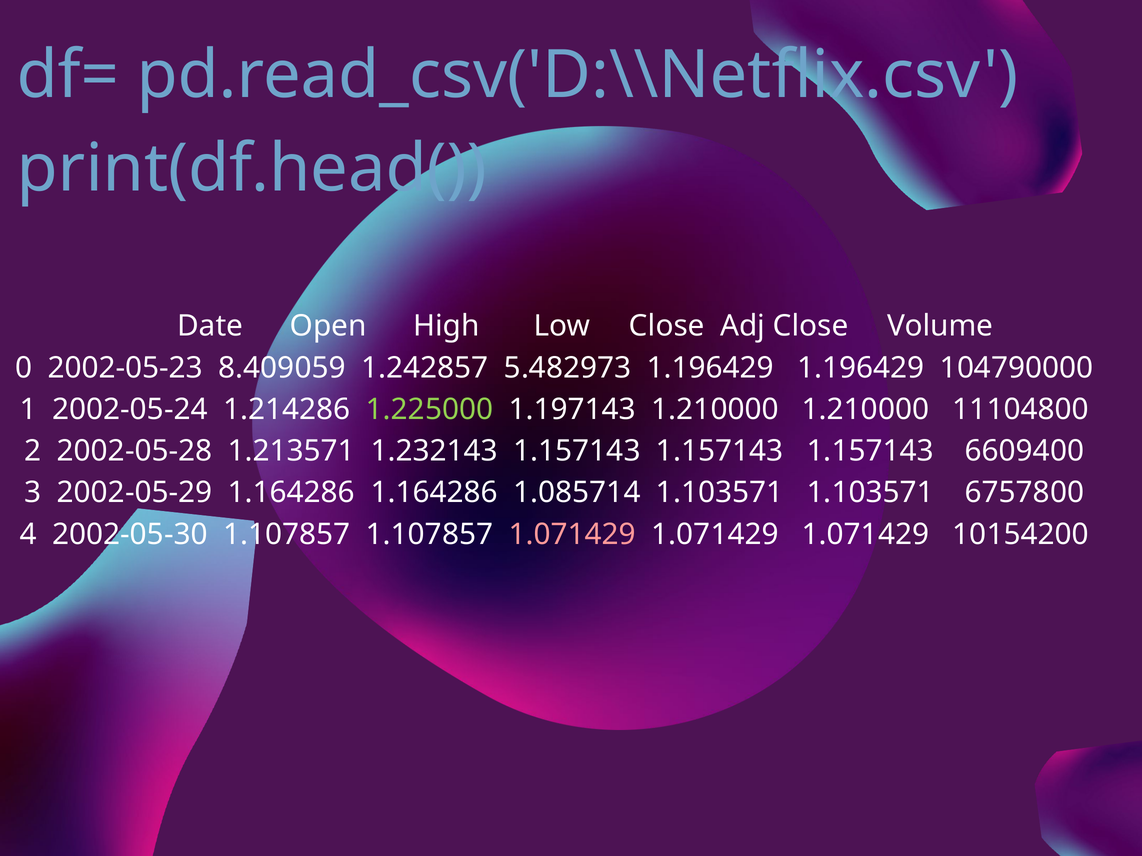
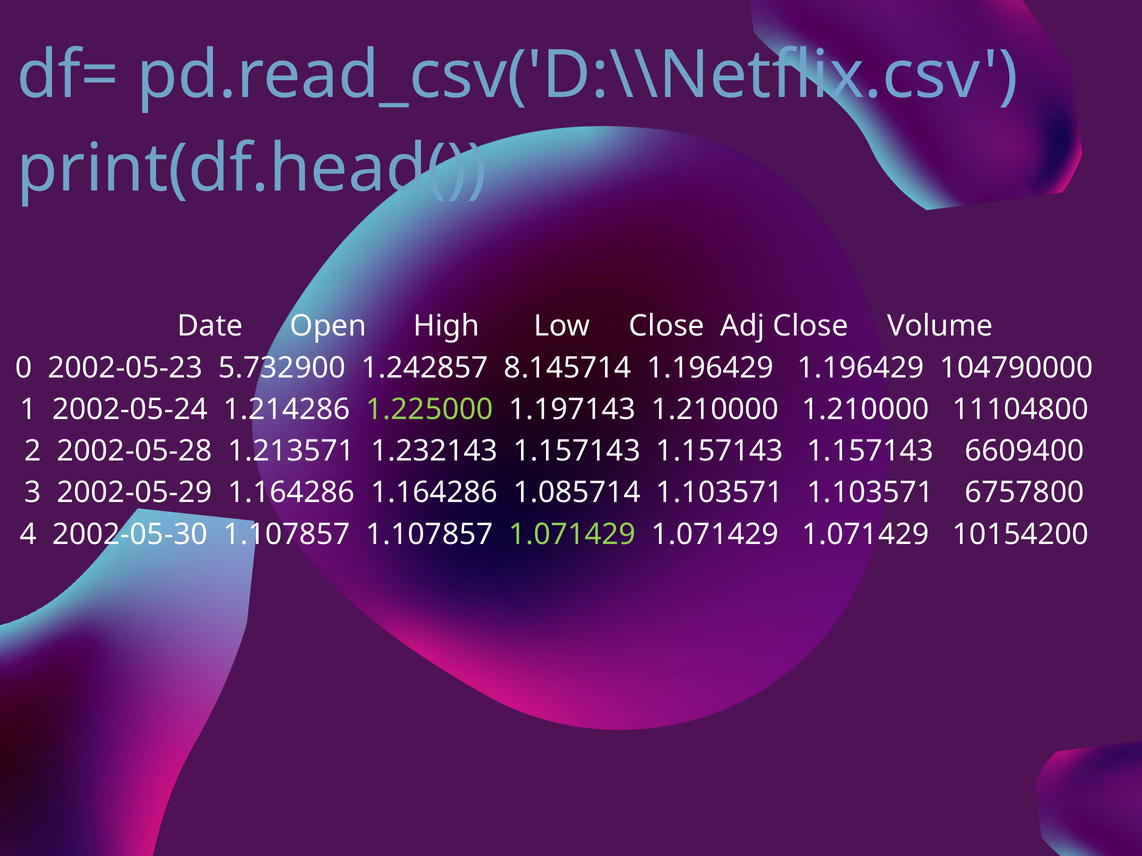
8.409059: 8.409059 -> 5.732900 (282, 368)
5.482973: 5.482973 -> 8.145714 (568, 368)
1.071429 colour: pink -> light green (572, 535)
